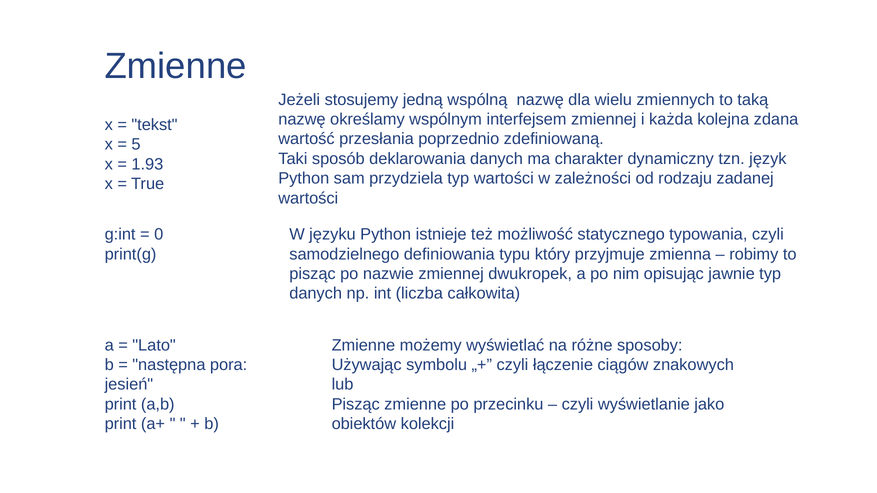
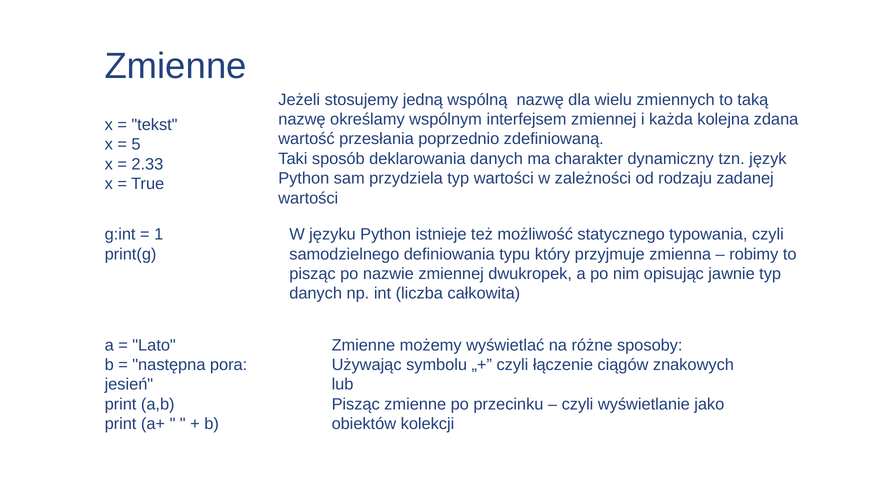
1.93: 1.93 -> 2.33 (147, 164)
0: 0 -> 1 (159, 235)
